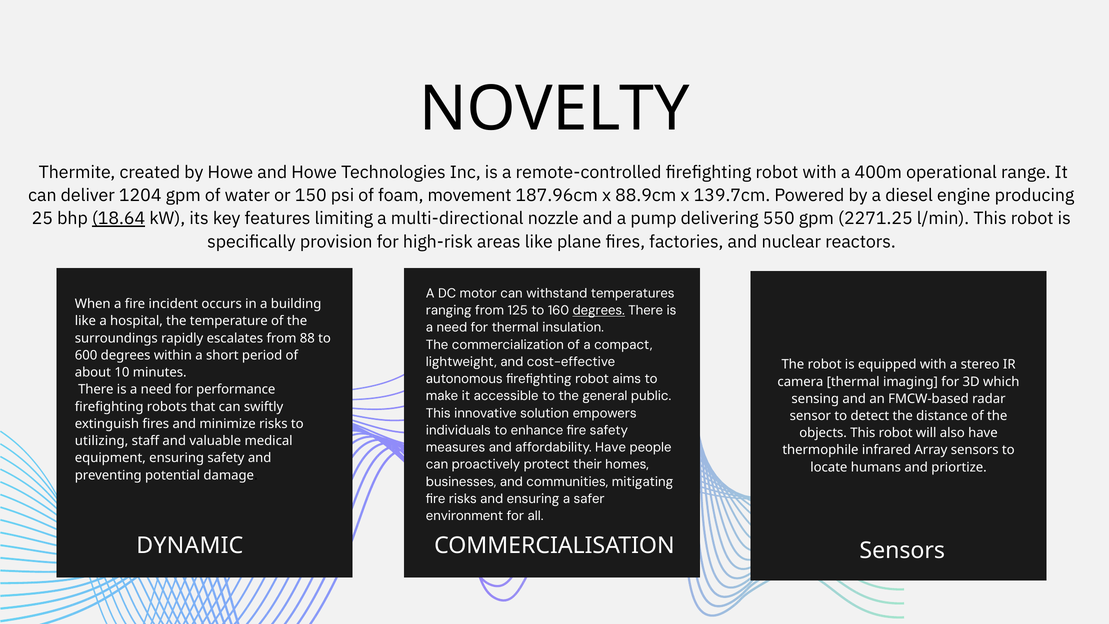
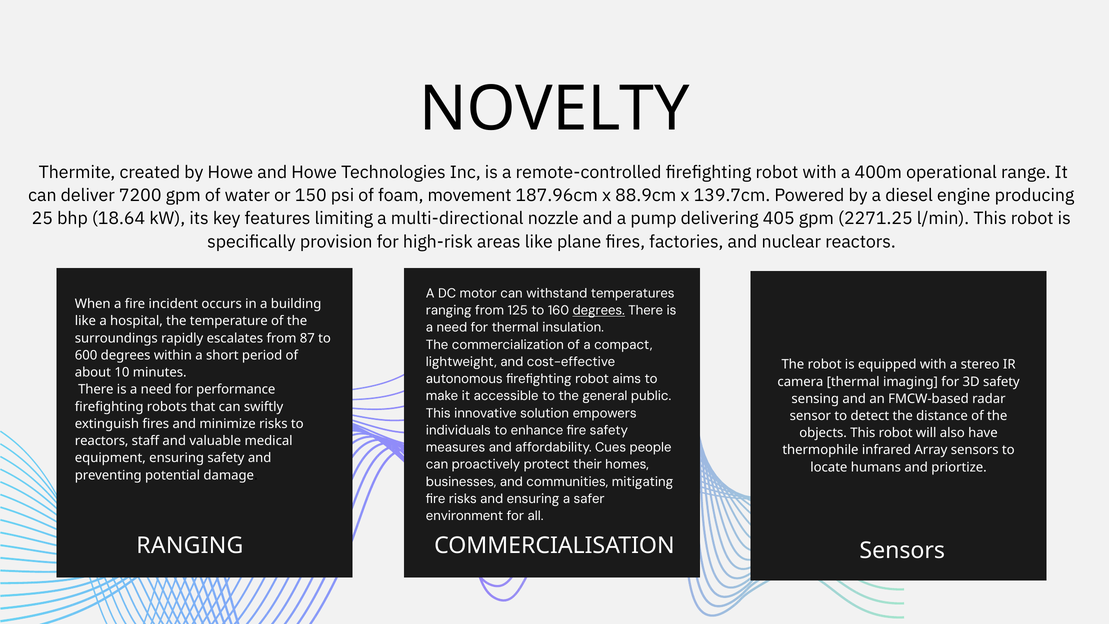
1204: 1204 -> 7200 (140, 196)
18.64 underline: present -> none (119, 219)
550: 550 -> 405 (779, 219)
88: 88 -> 87 (307, 338)
3D which: which -> safety (1001, 382)
utilizing: utilizing -> reactors (102, 441)
affordability Have: Have -> Cues (611, 447)
DYNAMIC: DYNAMIC -> RANGING (190, 546)
